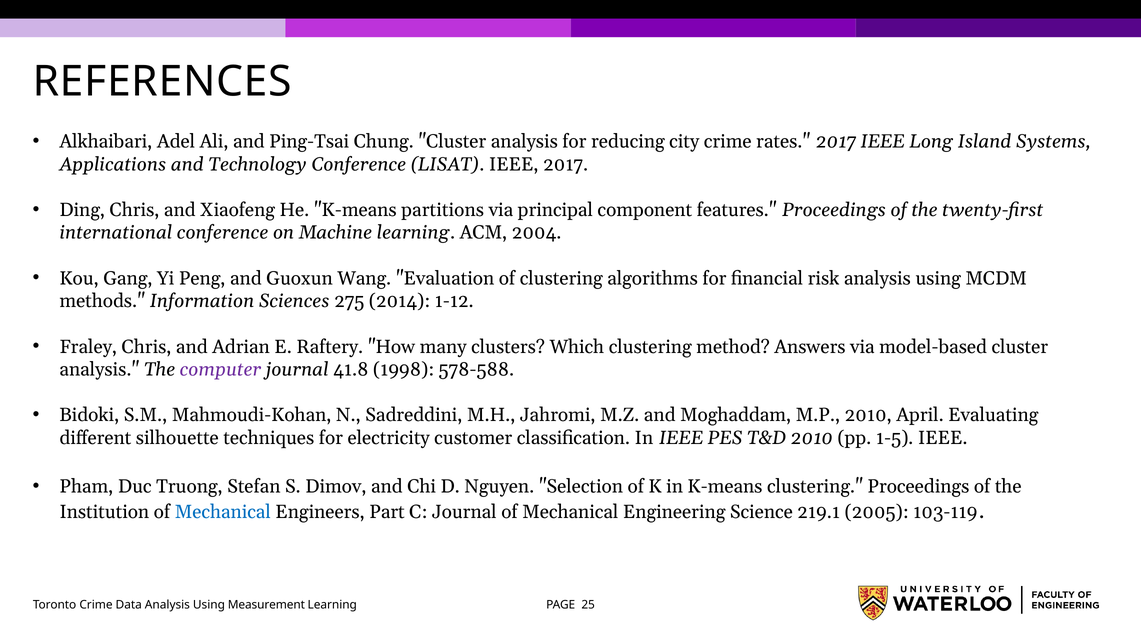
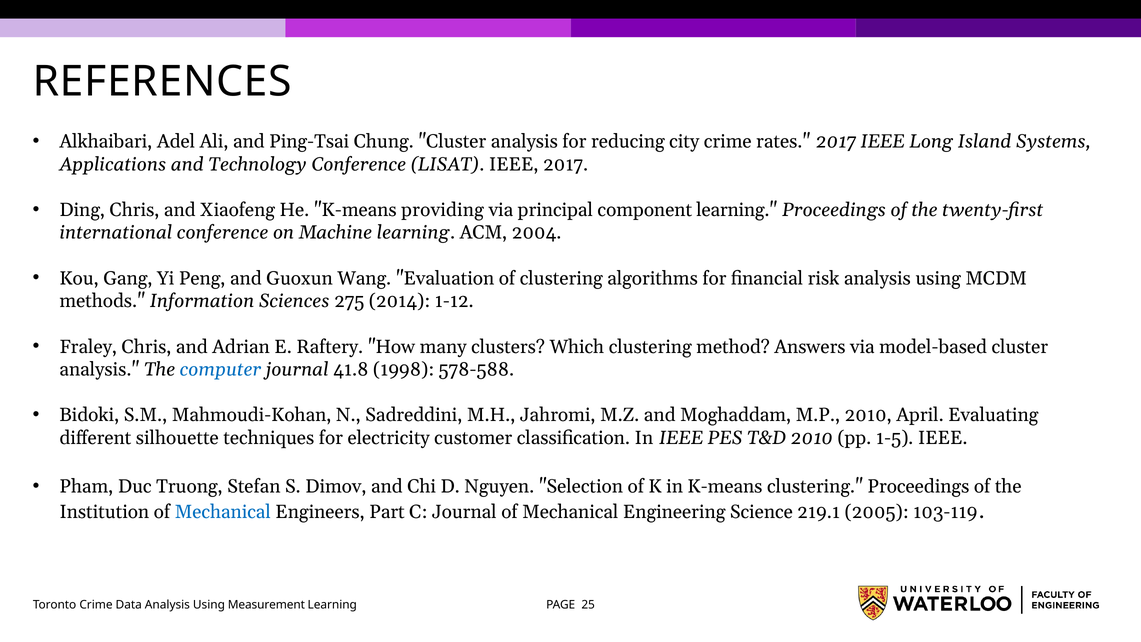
partitions: partitions -> providing (443, 210)
component features: features -> learning (737, 210)
computer colour: purple -> blue (220, 369)
